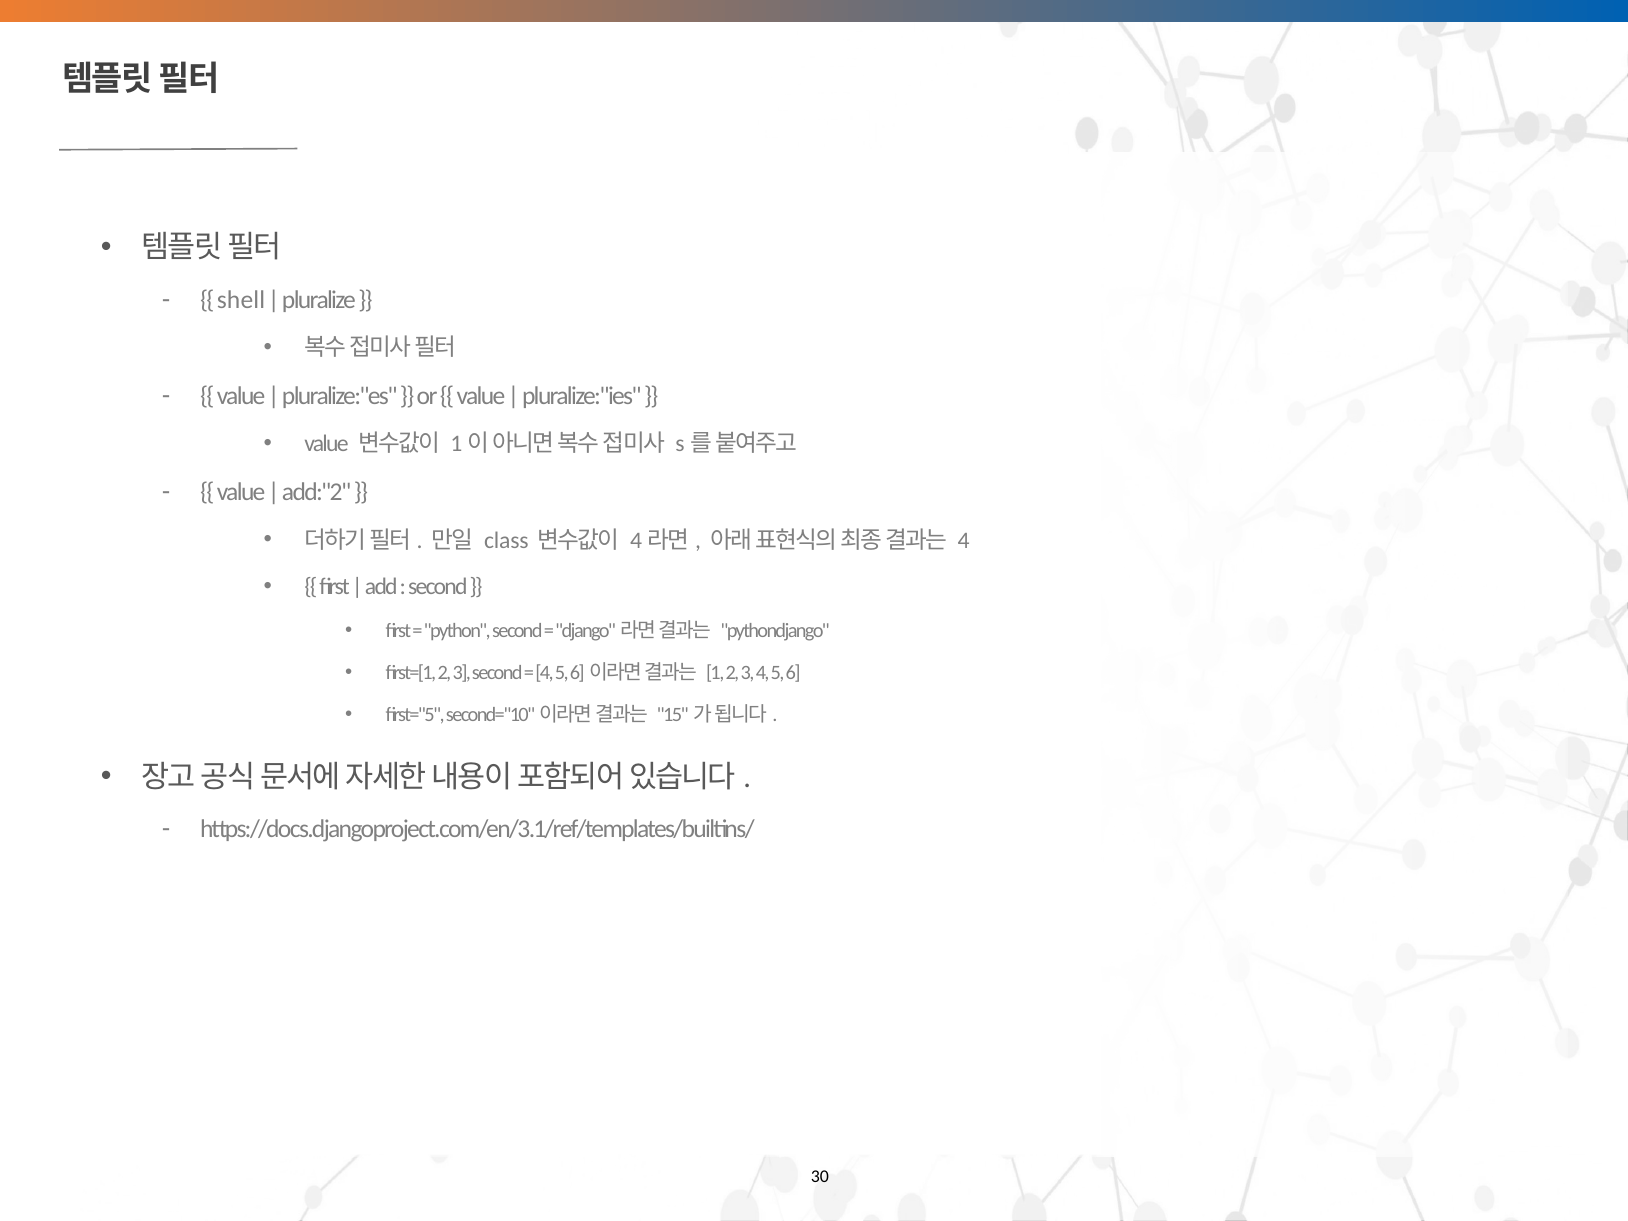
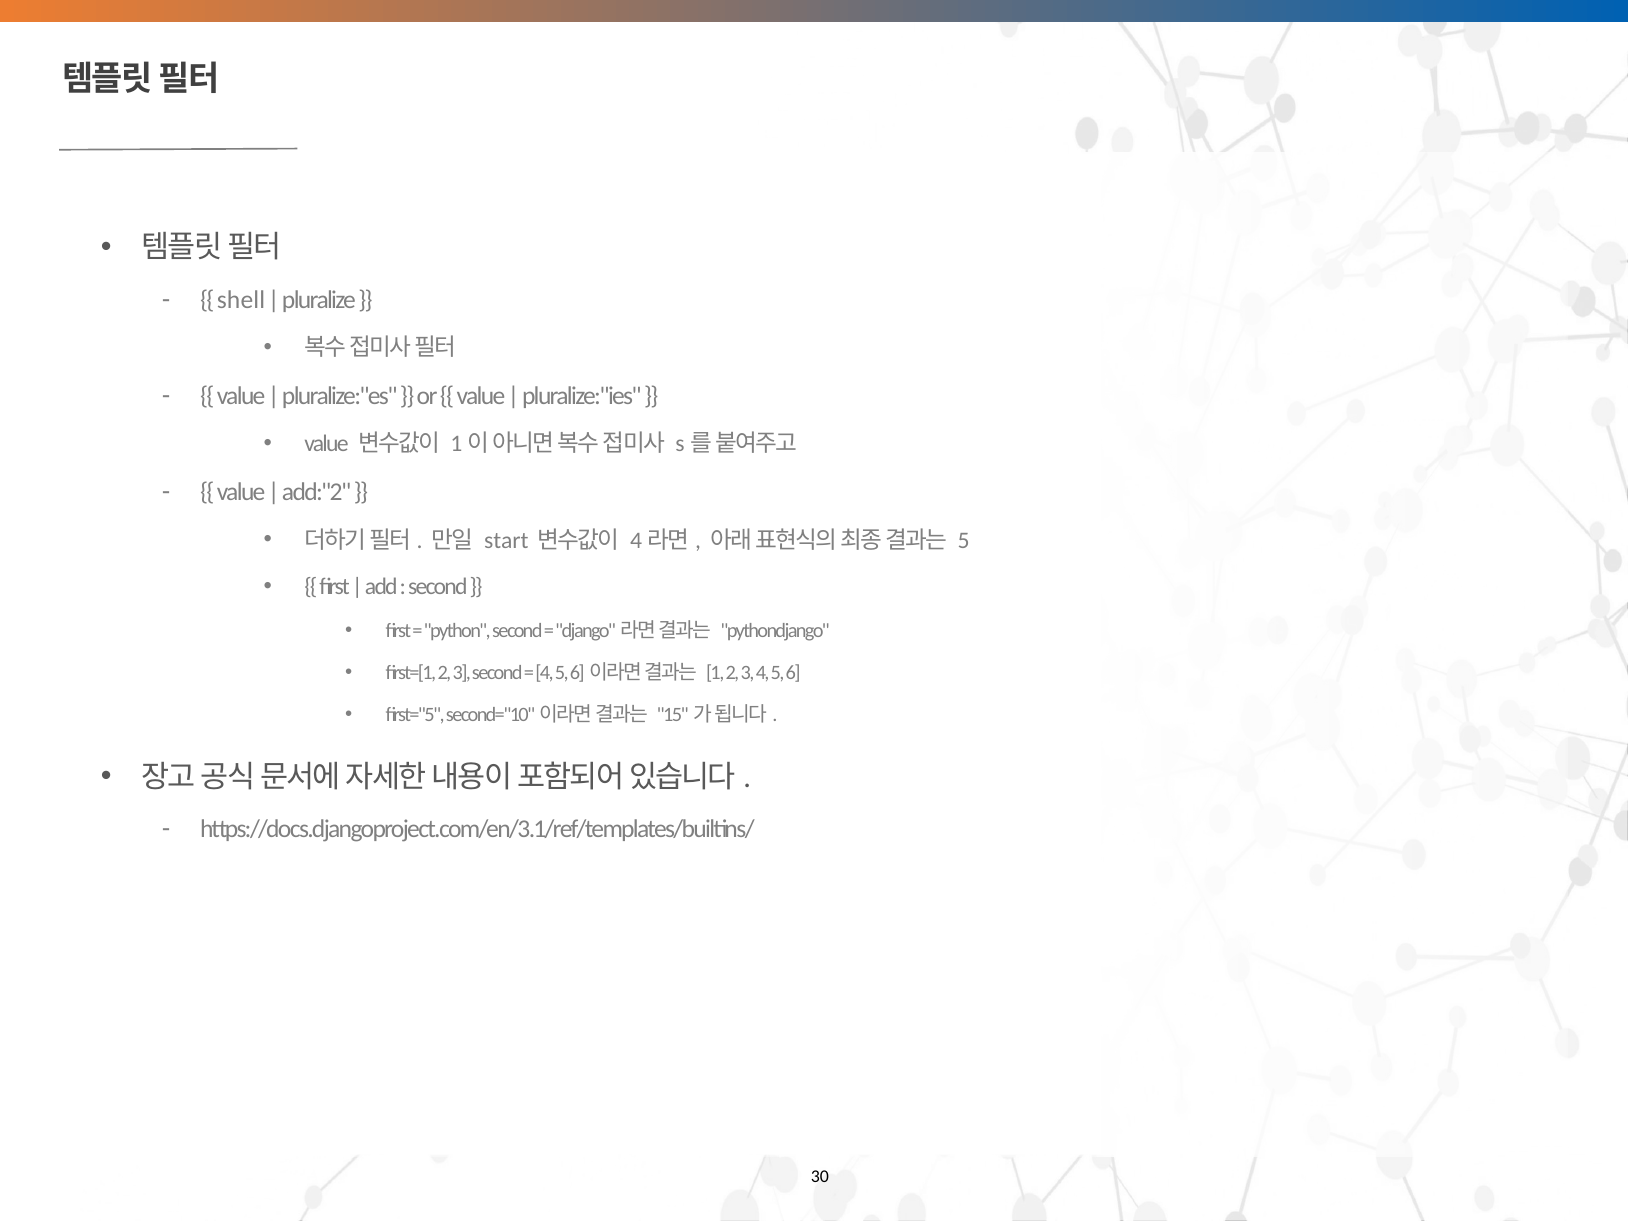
class: class -> start (506, 540)
4: 4 -> 5 (964, 540)
